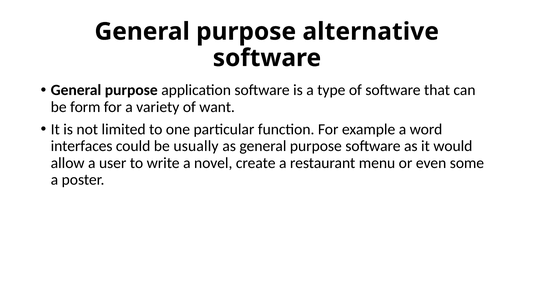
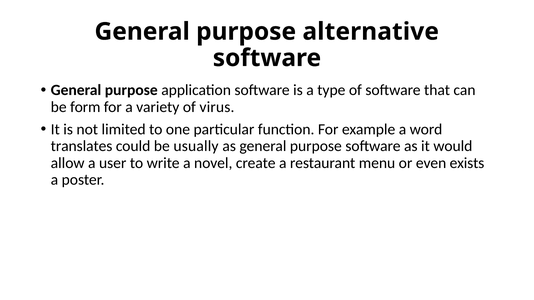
want: want -> virus (217, 107)
interfaces: interfaces -> translates (82, 146)
some: some -> exists (467, 163)
